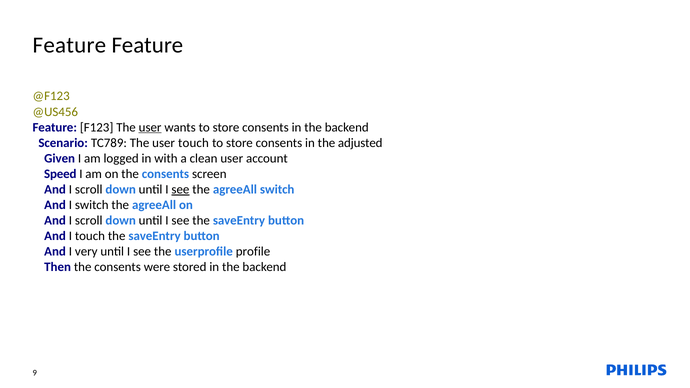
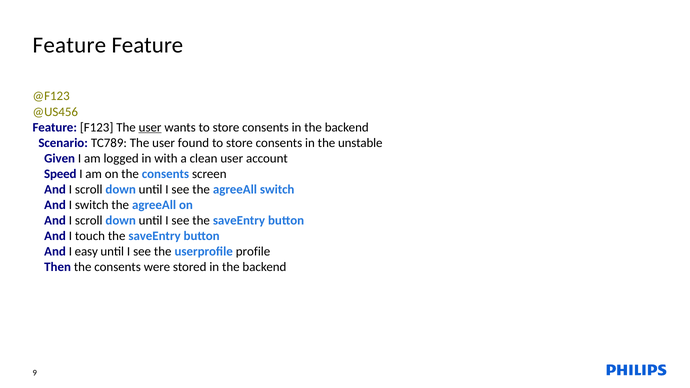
user touch: touch -> found (194, 143)
adjusted: adjusted -> unstable (360, 143)
see underline: present -> none (180, 189)
very: very -> easy (86, 251)
